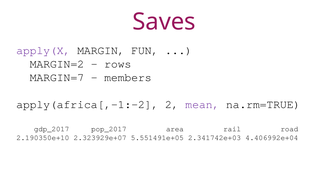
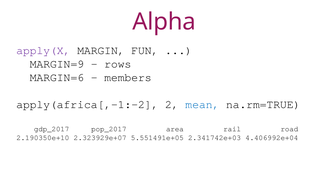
Saves: Saves -> Alpha (164, 22)
MARGIN=2: MARGIN=2 -> MARGIN=9 (57, 64)
MARGIN=7: MARGIN=7 -> MARGIN=6 (57, 78)
mean colour: purple -> blue (202, 105)
